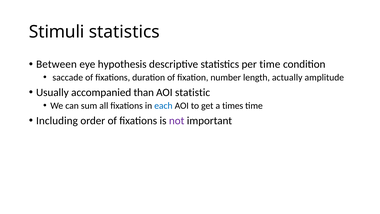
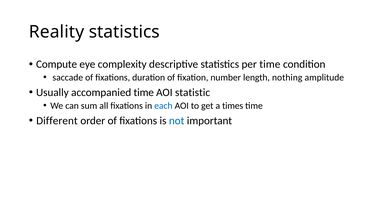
Stimuli: Stimuli -> Reality (57, 32)
Between: Between -> Compute (57, 64)
hypothesis: hypothesis -> complexity (122, 64)
actually: actually -> nothing (287, 77)
accompanied than: than -> time (144, 92)
Including: Including -> Different (57, 121)
not colour: purple -> blue (177, 121)
